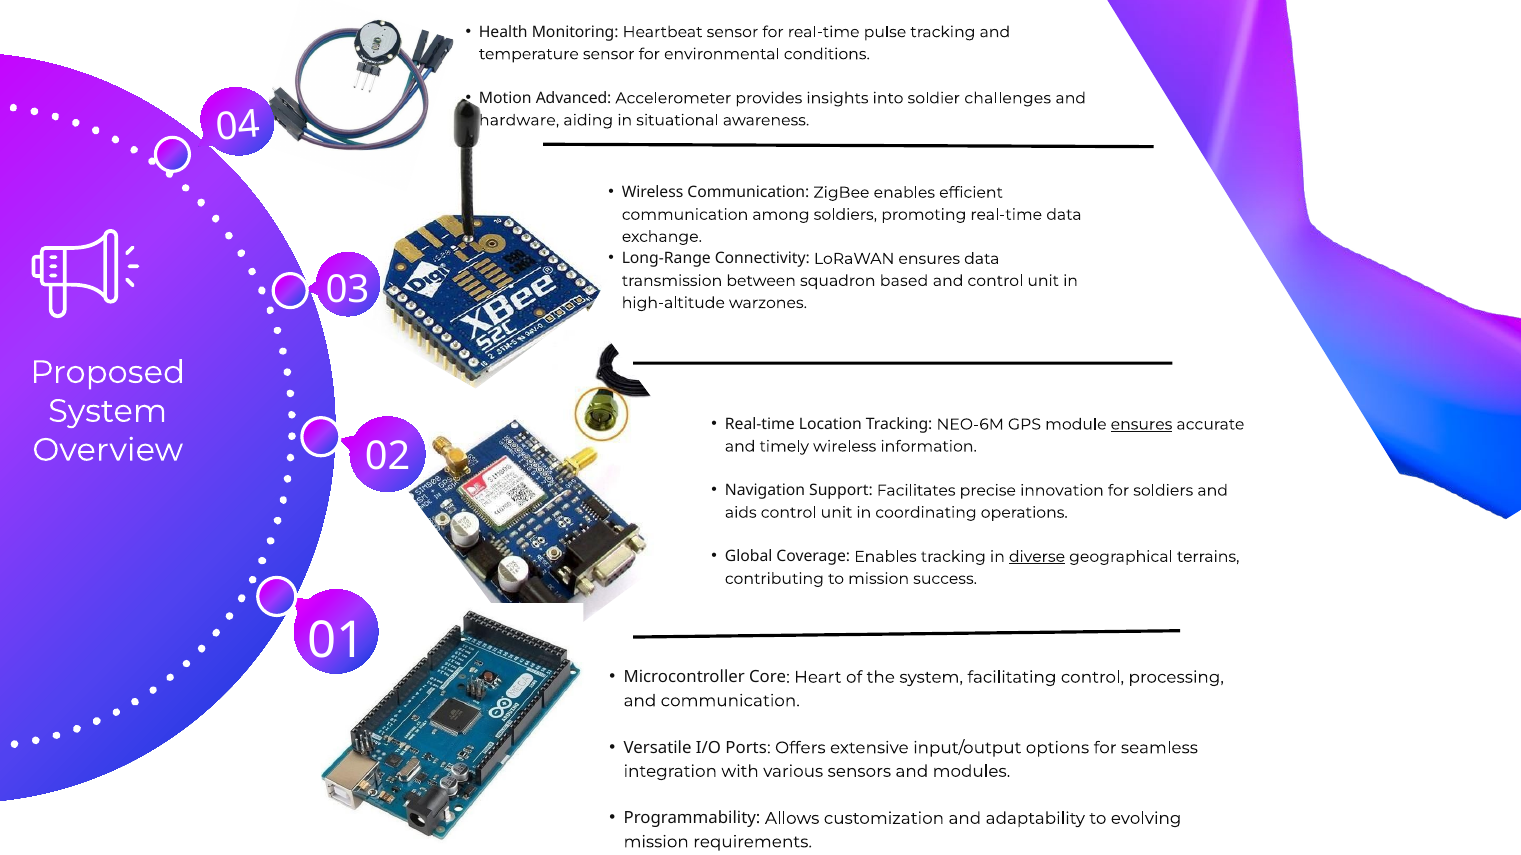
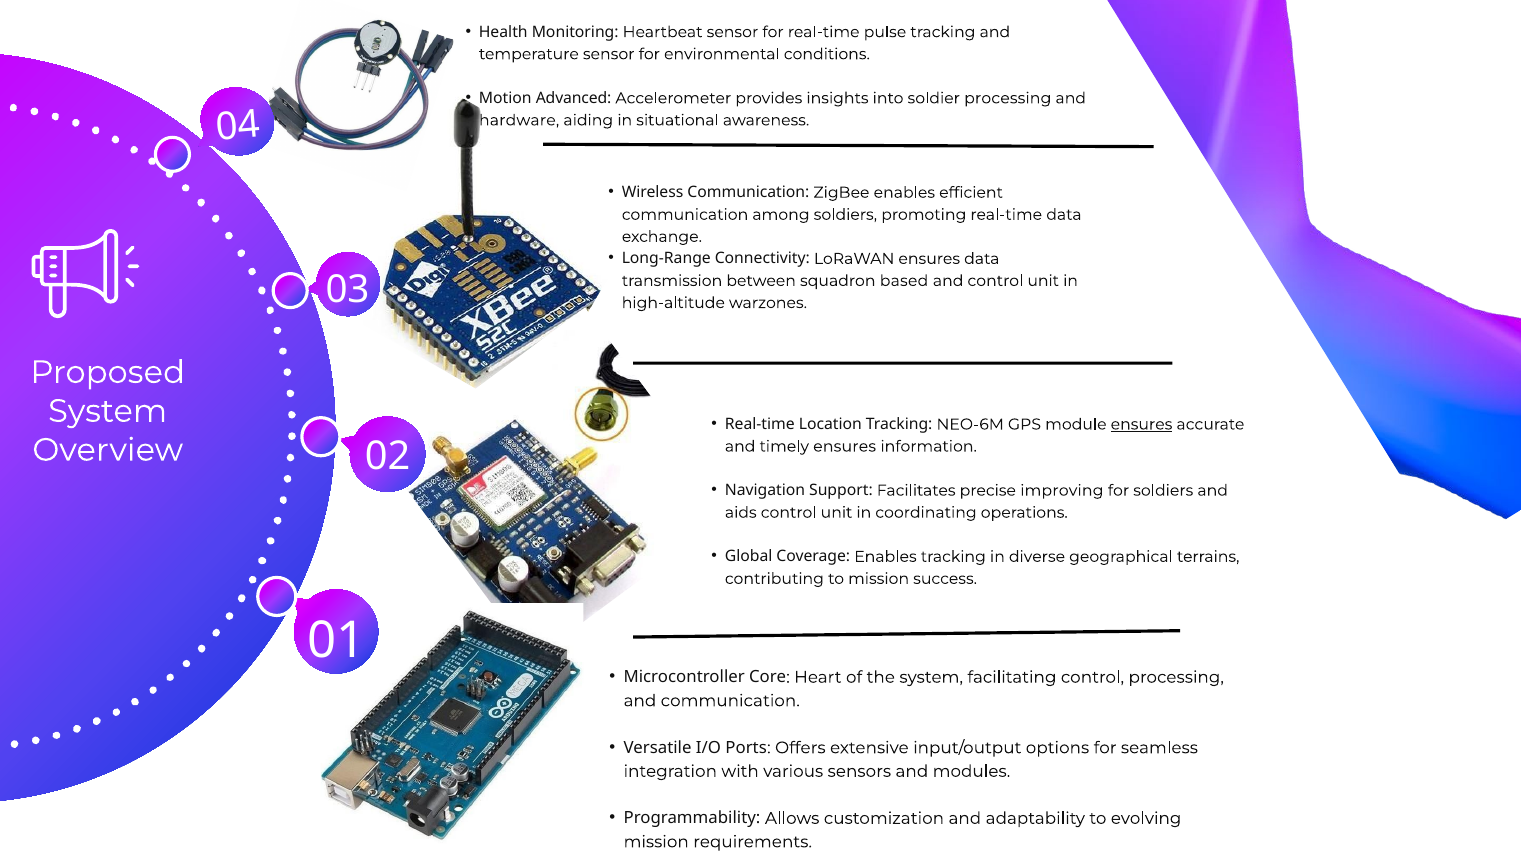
soldier challenges: challenges -> processing (1008, 98)
timely wireless: wireless -> ensures (845, 447)
innovation: innovation -> improving (1062, 491)
diverse underline: present -> none (1037, 557)
